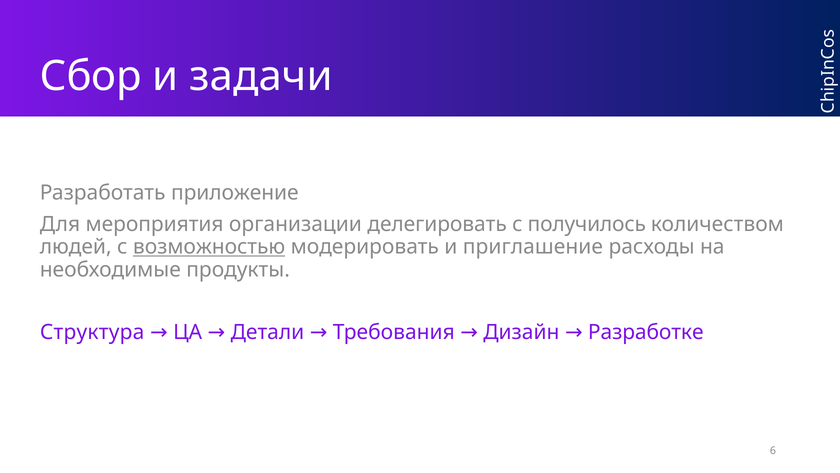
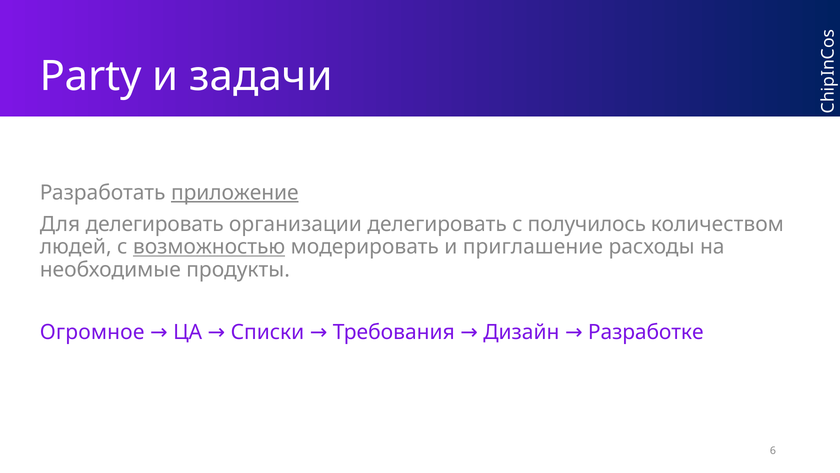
Сбор: Сбор -> Party (91, 76)
приложение underline: none -> present (235, 193)
Для мероприятия: мероприятия -> делегировать (155, 224)
Структура: Структура -> Огромное (92, 332)
Детали: Детали -> Списки (267, 332)
